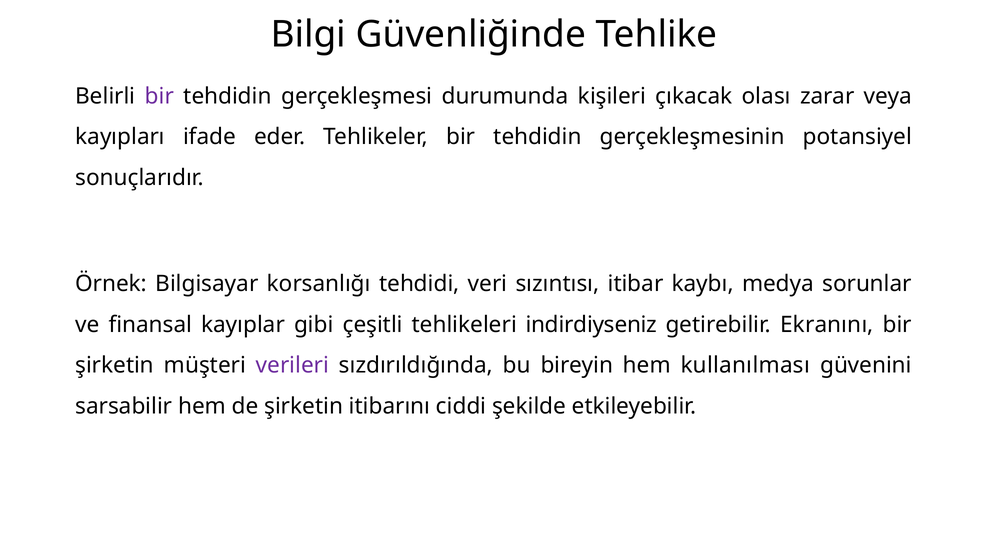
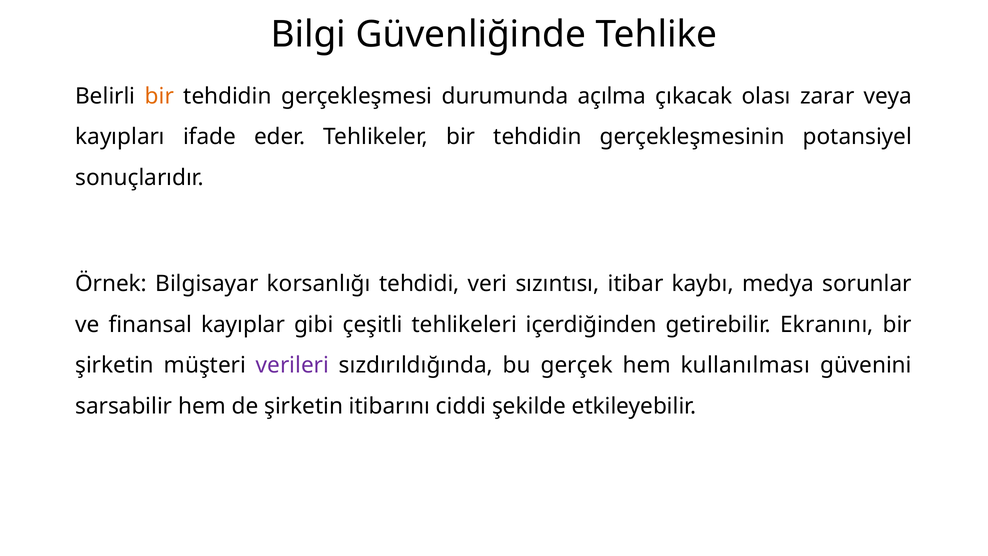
bir colour: purple -> orange (159, 96)
kişileri: kişileri -> açılma (612, 96)
indirdiyseniz: indirdiyseniz -> içerdiğinden (591, 324)
bireyin: bireyin -> gerçek (577, 365)
